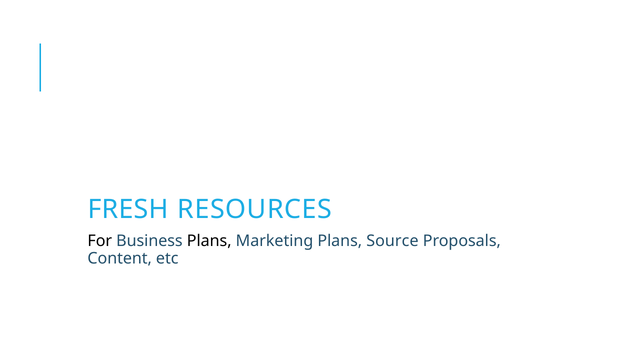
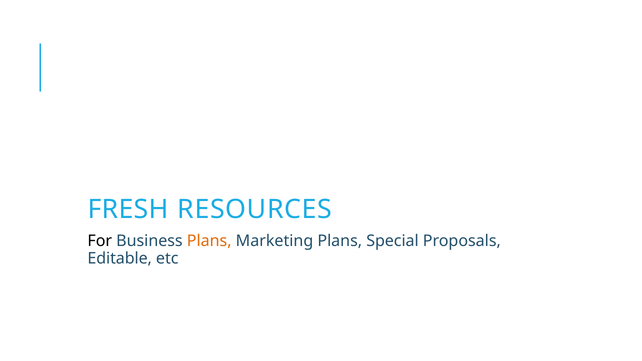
Plans colour: black -> orange (209, 241)
Source: Source -> Special (392, 241)
Content: Content -> Editable (120, 258)
